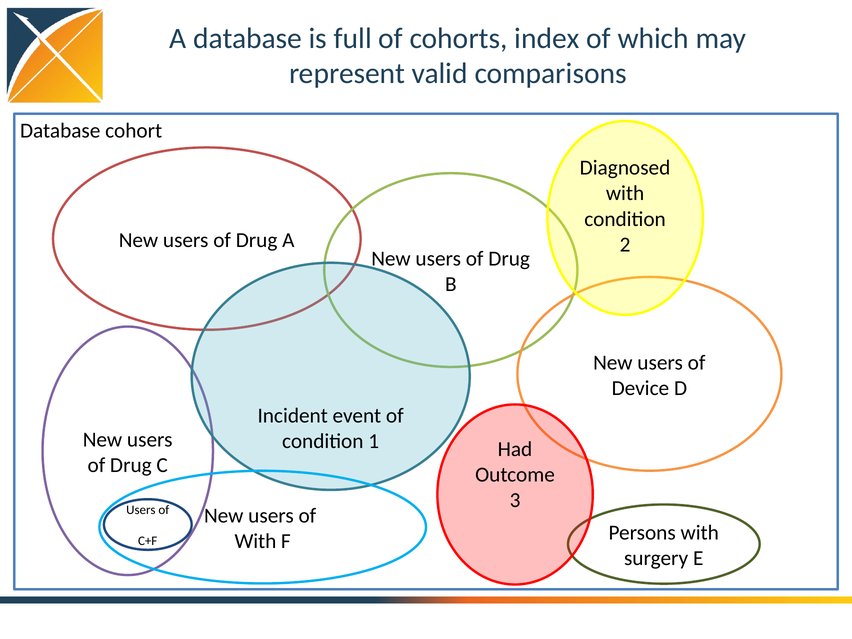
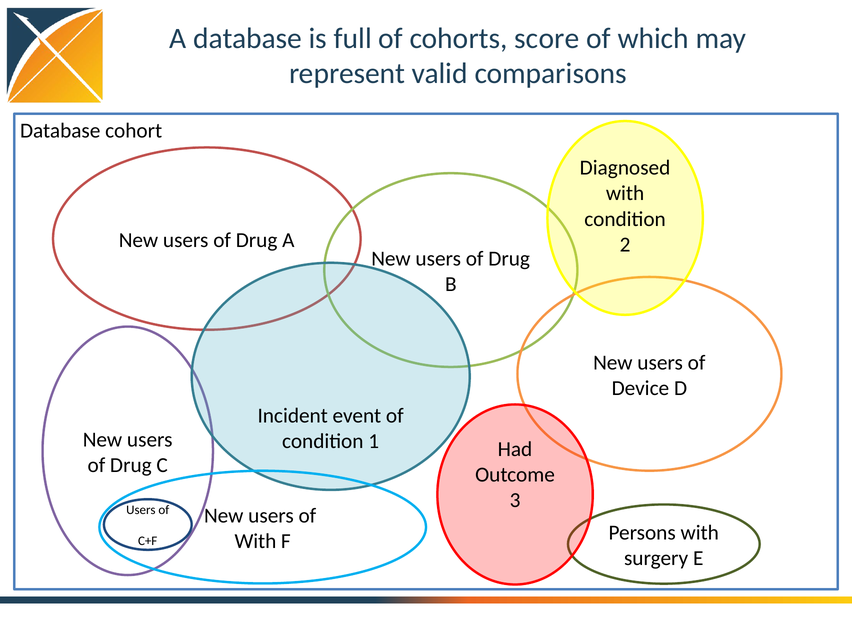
index: index -> score (547, 38)
